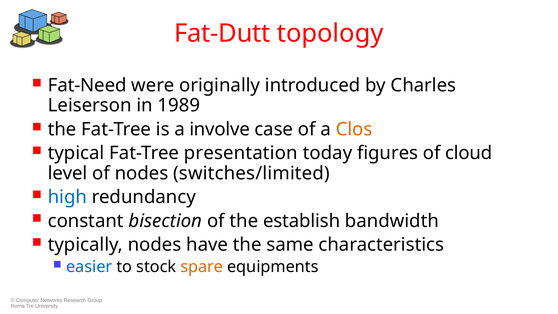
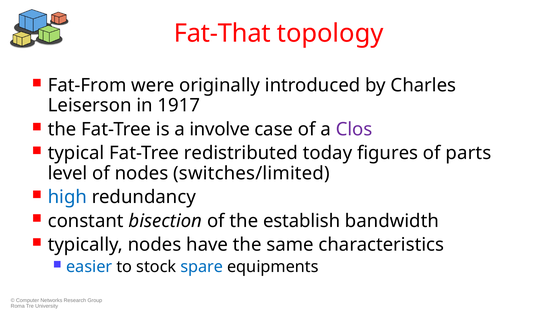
Fat-Dutt: Fat-Dutt -> Fat-That (222, 33)
Fat-Need: Fat-Need -> Fat-From (87, 85)
1989: 1989 -> 1917 (179, 105)
Clos colour: orange -> purple (354, 129)
presentation: presentation -> redistributed (241, 153)
cloud: cloud -> parts (469, 153)
spare colour: orange -> blue (202, 267)
